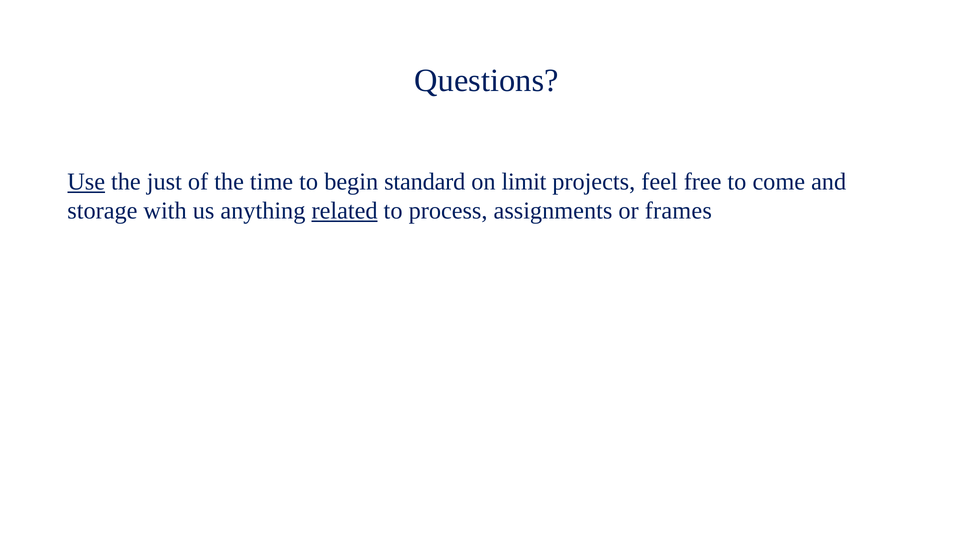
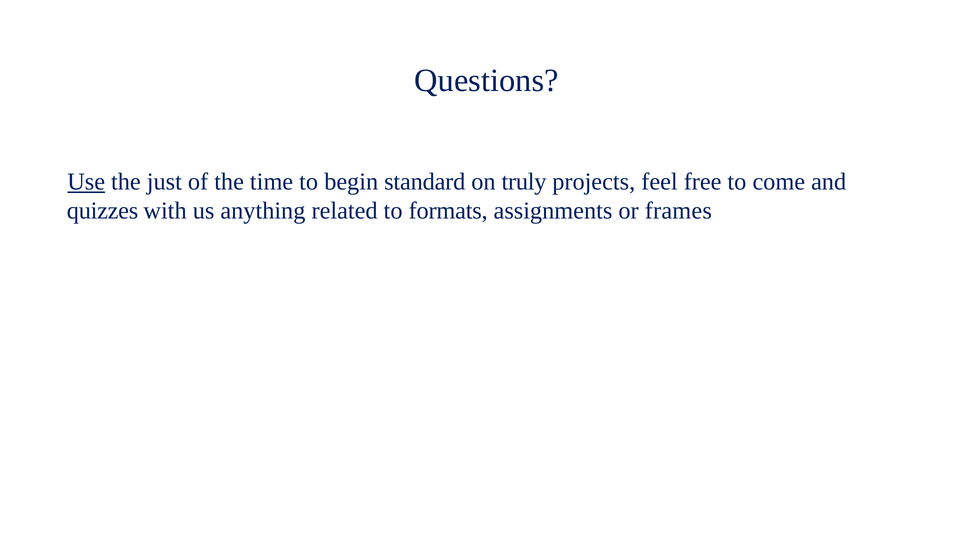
limit: limit -> truly (524, 182)
storage: storage -> quizzes (103, 211)
related underline: present -> none (345, 211)
process: process -> formats (448, 211)
